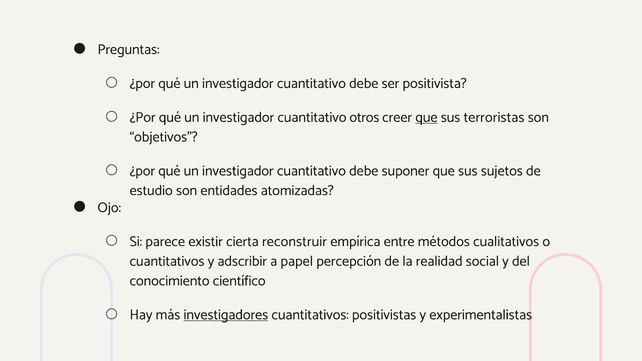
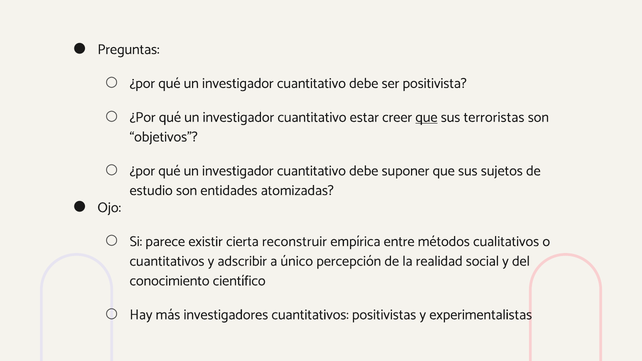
otros: otros -> estar (364, 117)
papel: papel -> único (297, 261)
investigadores underline: present -> none (226, 315)
